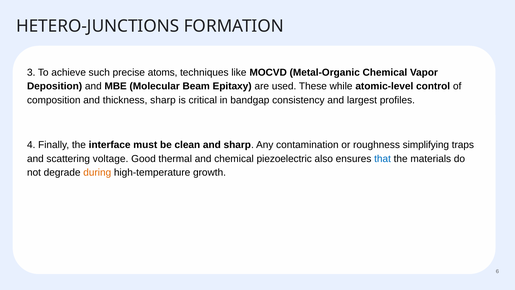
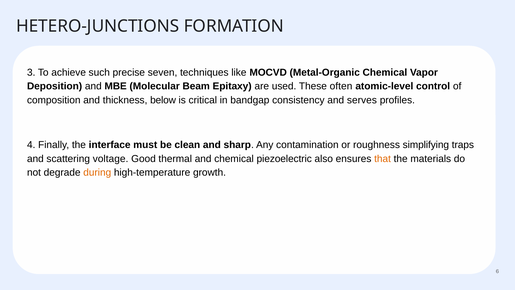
atoms: atoms -> seven (163, 72)
while: while -> often (341, 86)
thickness sharp: sharp -> below (163, 100)
largest: largest -> serves (362, 100)
that colour: blue -> orange (383, 159)
